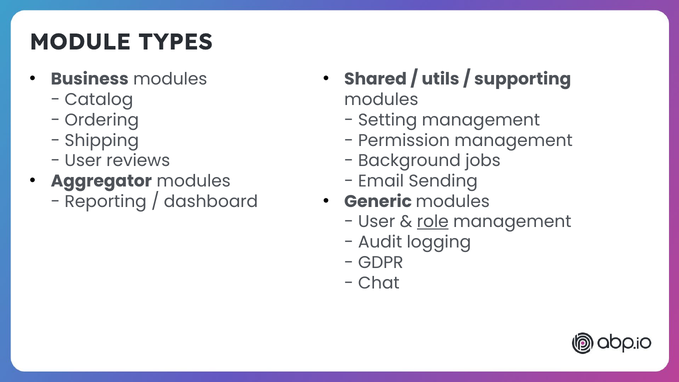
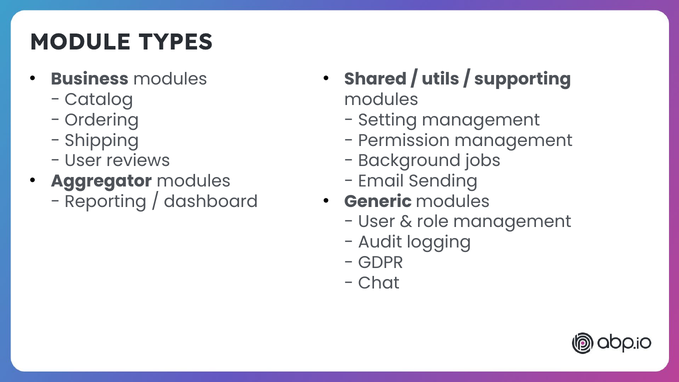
role underline: present -> none (433, 222)
